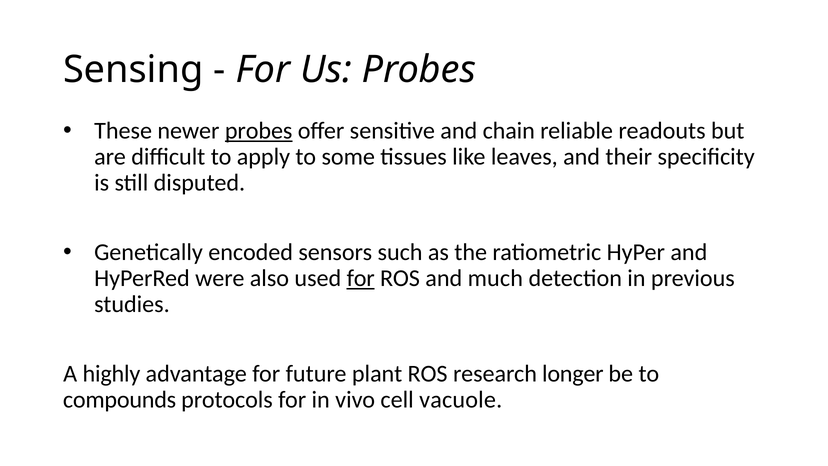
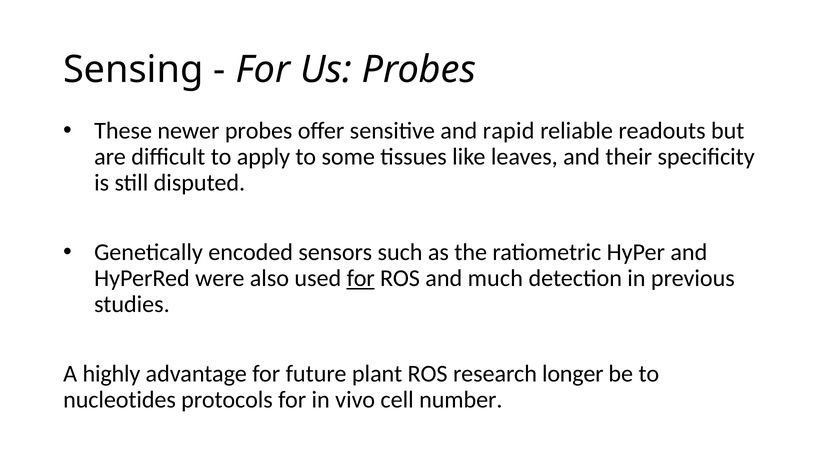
probes underline: present -> none (259, 131)
chain: chain -> rapid (509, 131)
compounds: compounds -> nucleotides (120, 399)
vacuole: vacuole -> number (461, 399)
